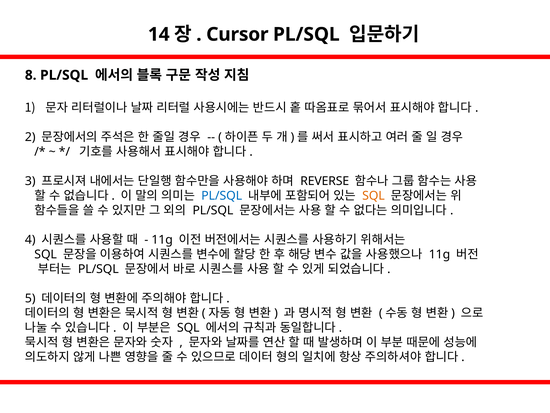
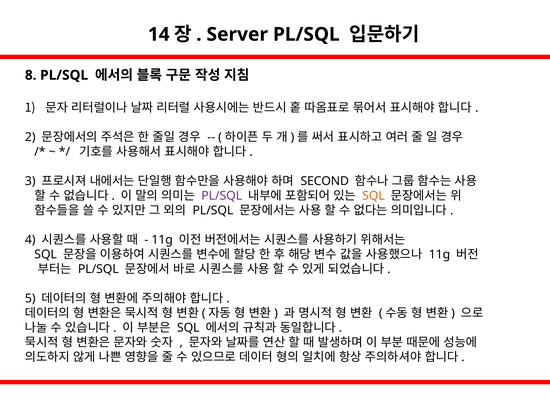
Cursor: Cursor -> Server (237, 34)
REVERSE: REVERSE -> SECOND (325, 181)
PL/SQL colour: blue -> purple (222, 196)
